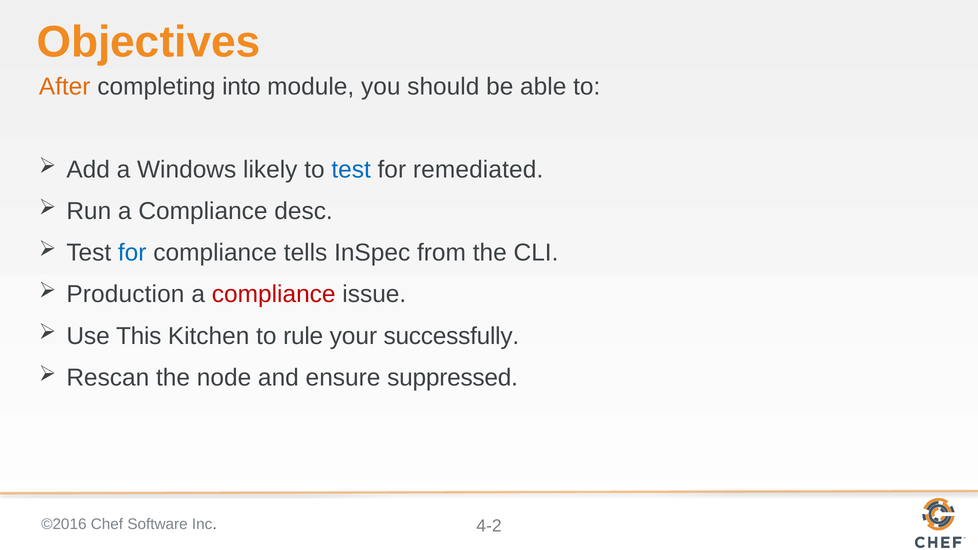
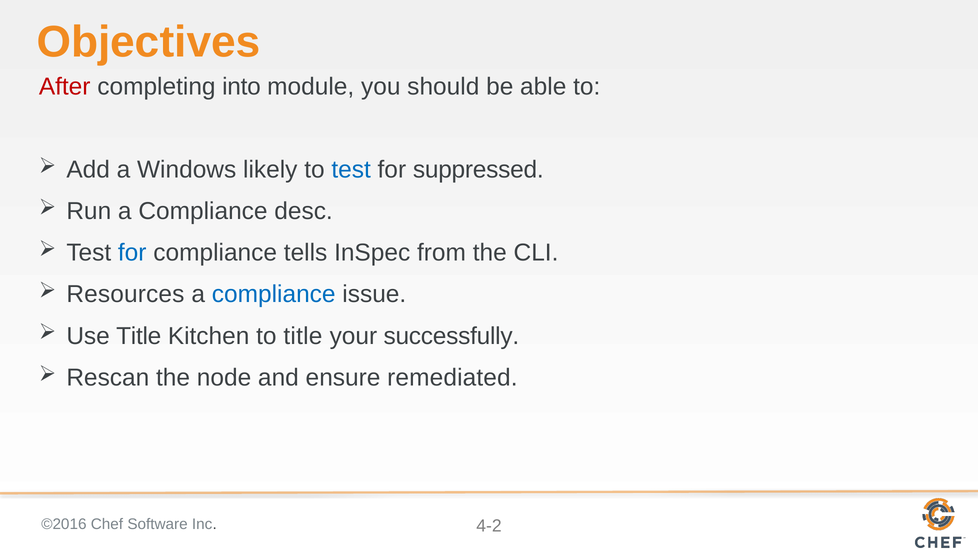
After colour: orange -> red (65, 87)
remediated: remediated -> suppressed (478, 170)
Production: Production -> Resources (125, 294)
compliance colour: red -> blue (274, 294)
Use This: This -> Title (139, 336)
to rule: rule -> title (303, 336)
suppressed: suppressed -> remediated (452, 378)
